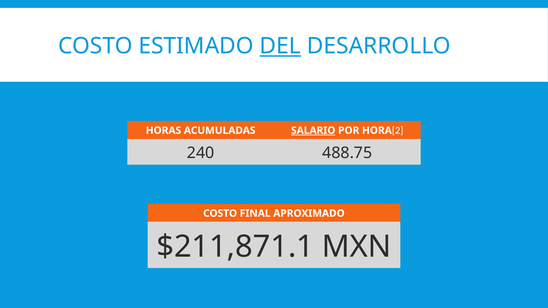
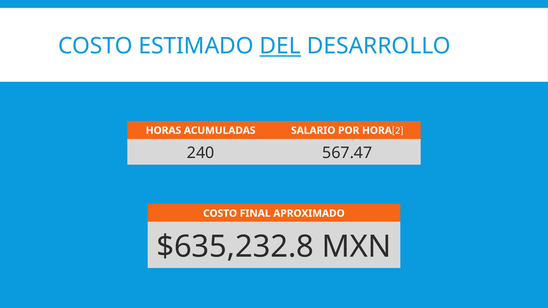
SALARIO underline: present -> none (313, 131)
488.75: 488.75 -> 567.47 (347, 153)
$211,871.1: $211,871.1 -> $635,232.8 (235, 247)
